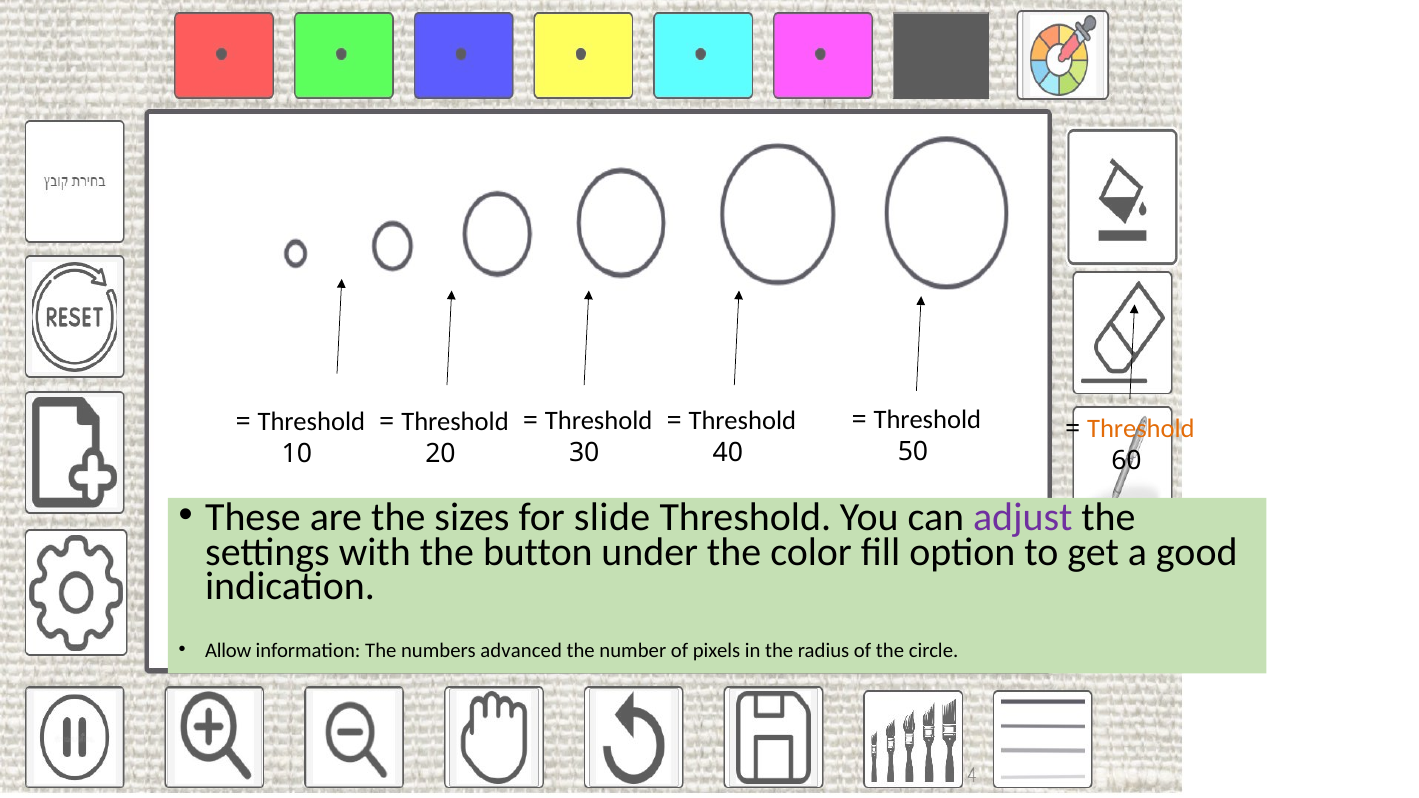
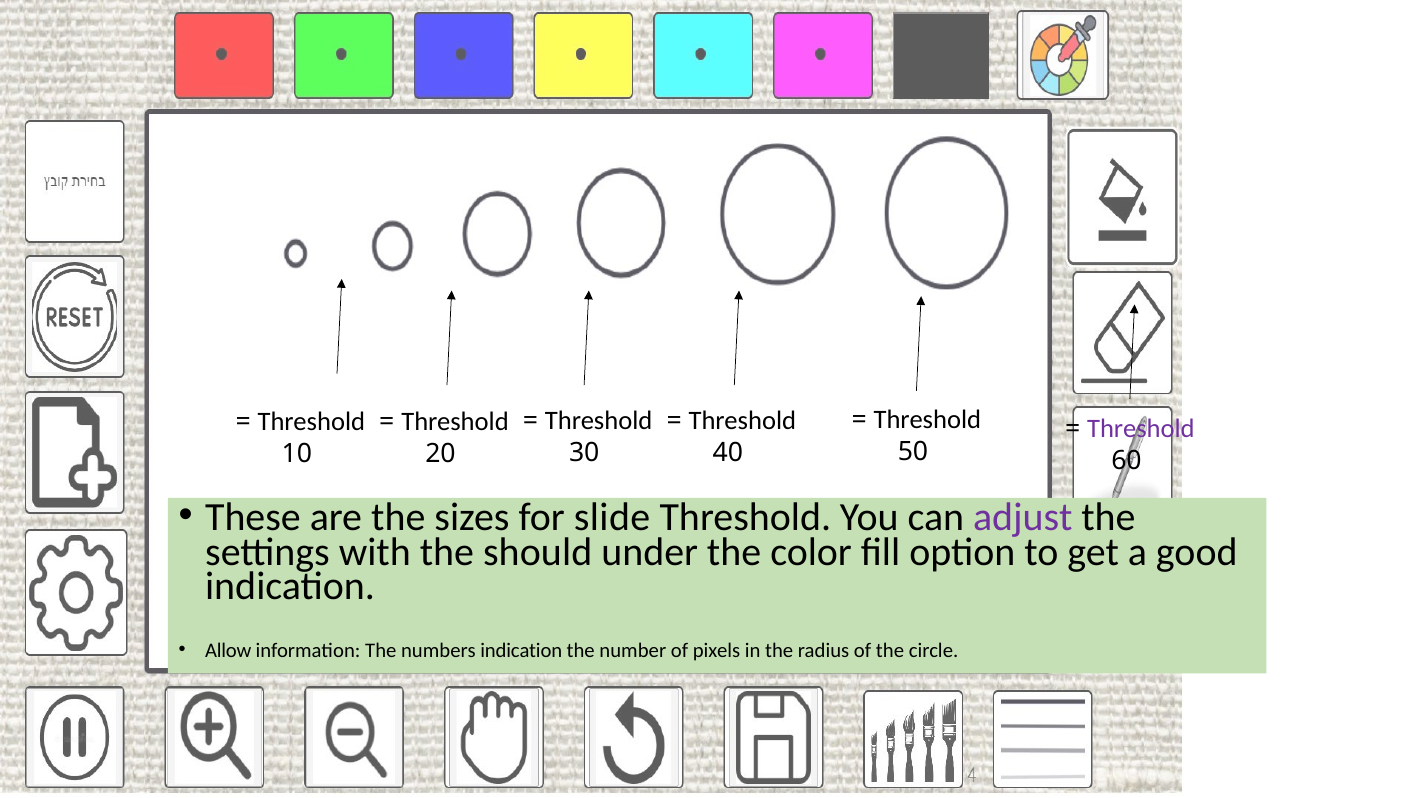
Threshold colour: orange -> purple (1141, 429)
button: button -> should (538, 552)
numbers advanced: advanced -> indication (521, 651)
